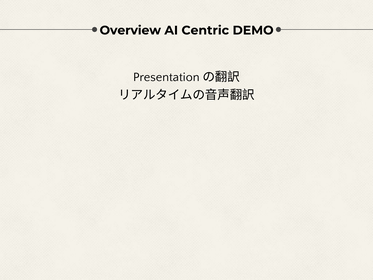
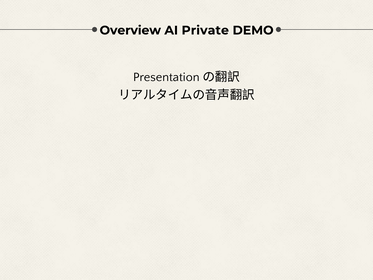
Centric: Centric -> Private (205, 30)
